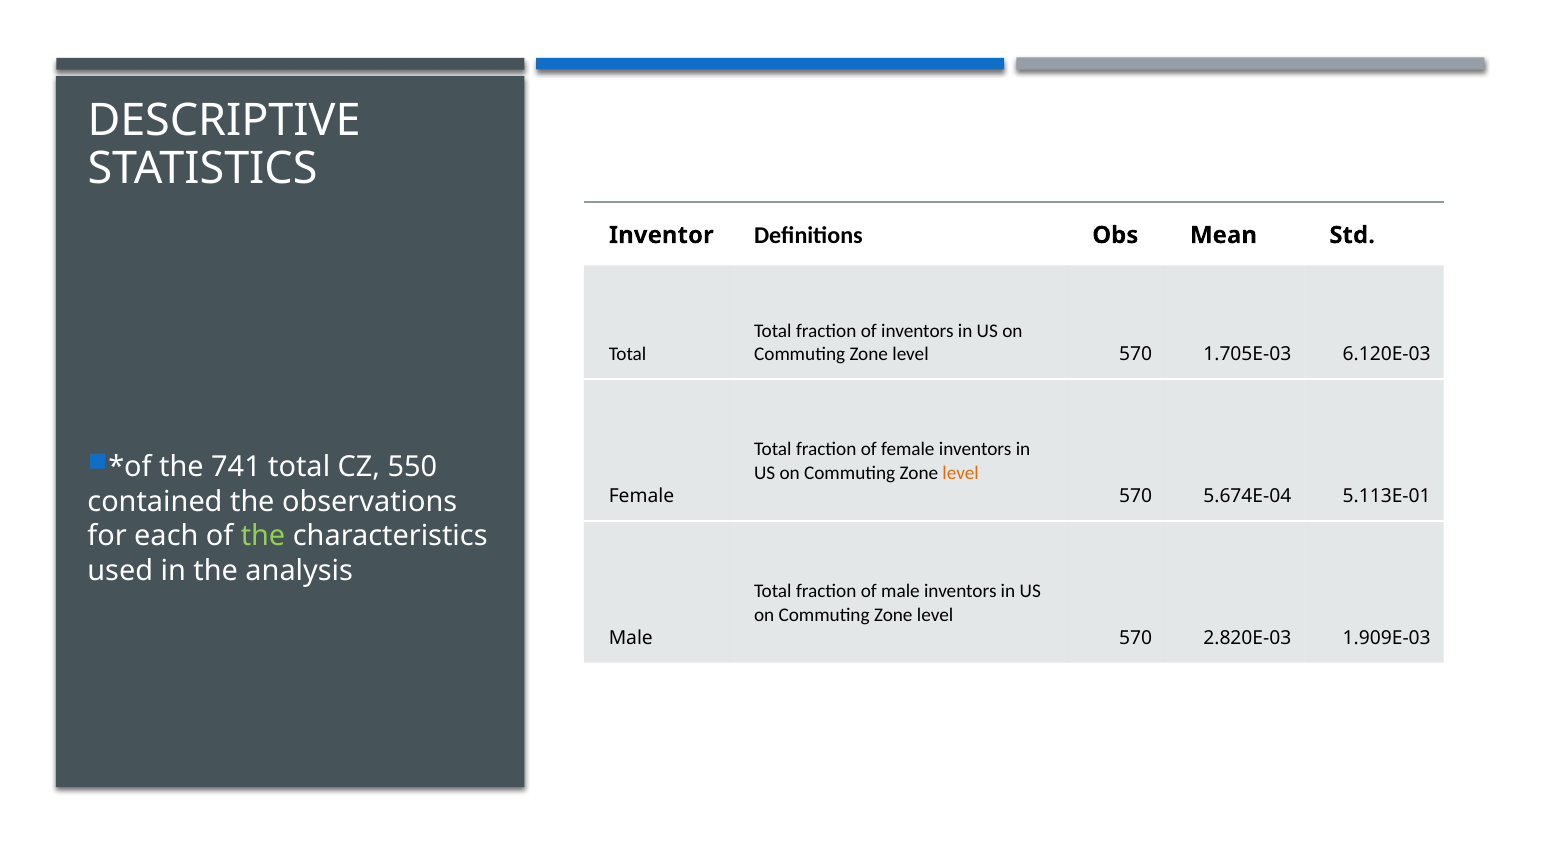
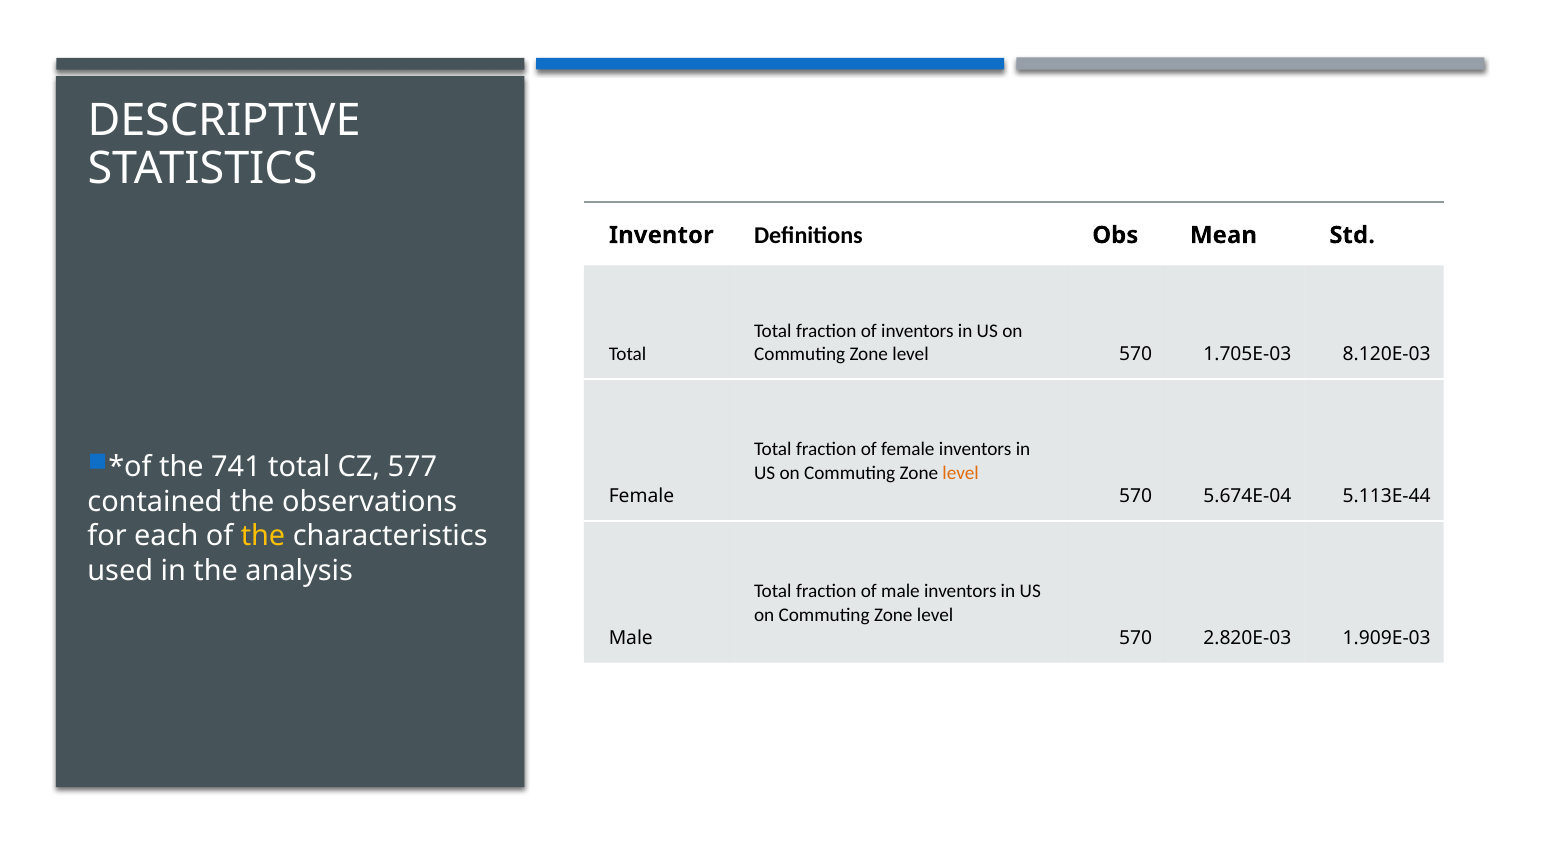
6.120E-03: 6.120E-03 -> 8.120E-03 (1387, 354)
550: 550 -> 577 (412, 467)
5.113E-01: 5.113E-01 -> 5.113E-44 (1387, 496)
the colour: light green -> yellow (263, 536)
